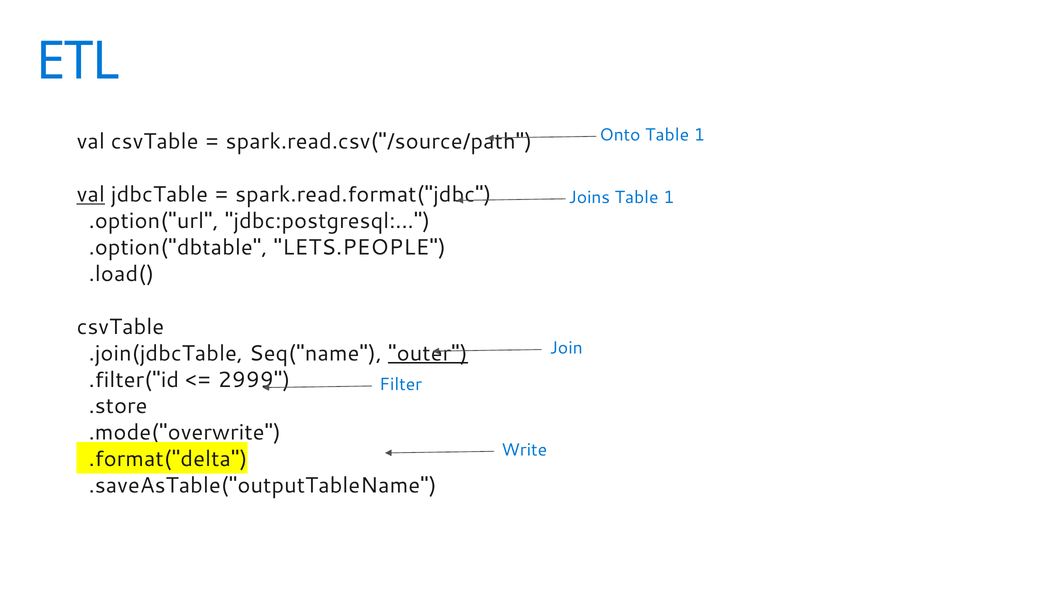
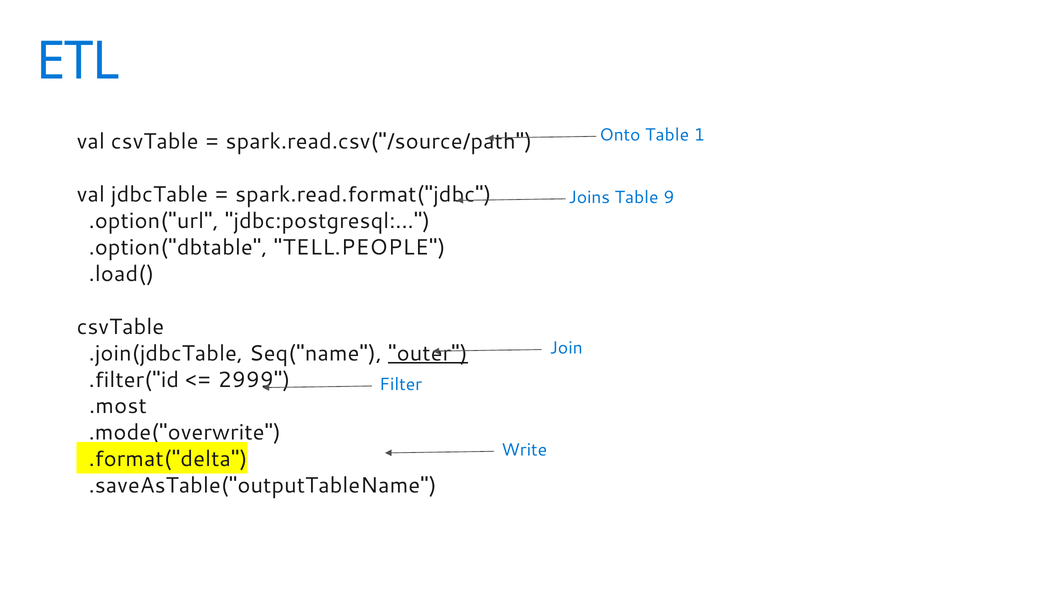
val underline: present -> none (91, 194)
1: 1 -> 9 (669, 197)
LETS.PEOPLE: LETS.PEOPLE -> TELL.PEOPLE (360, 247)
.store: .store -> .most (118, 406)
